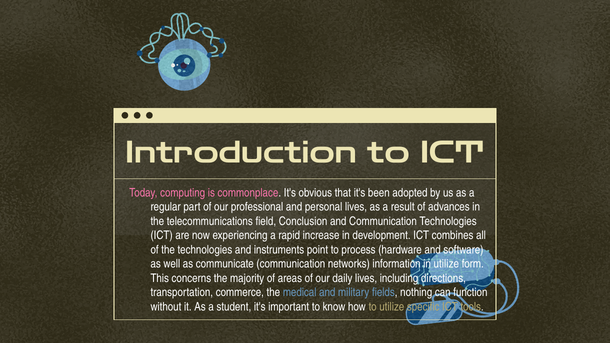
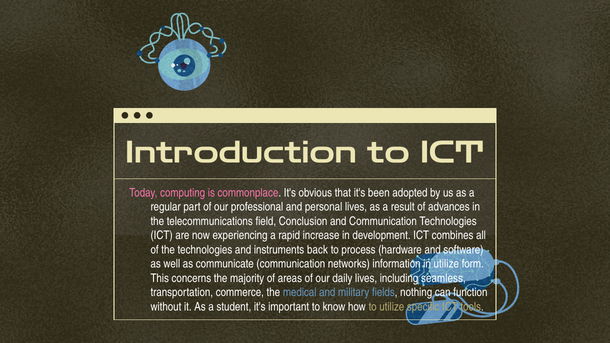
point: point -> back (317, 250)
directions: directions -> seamless (443, 278)
